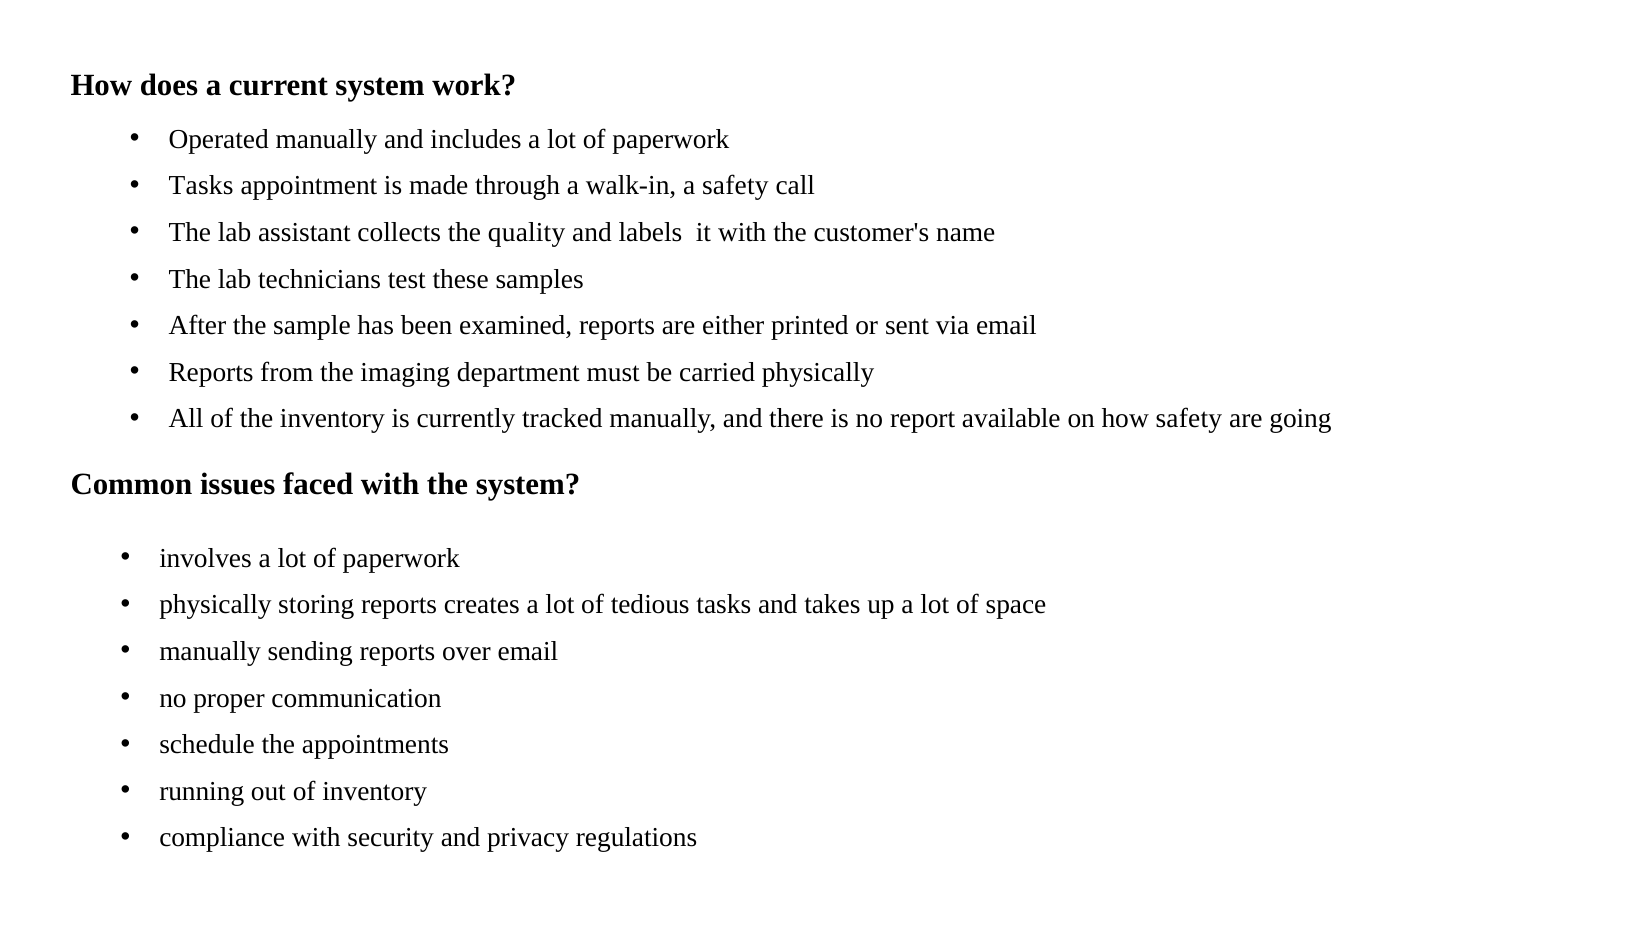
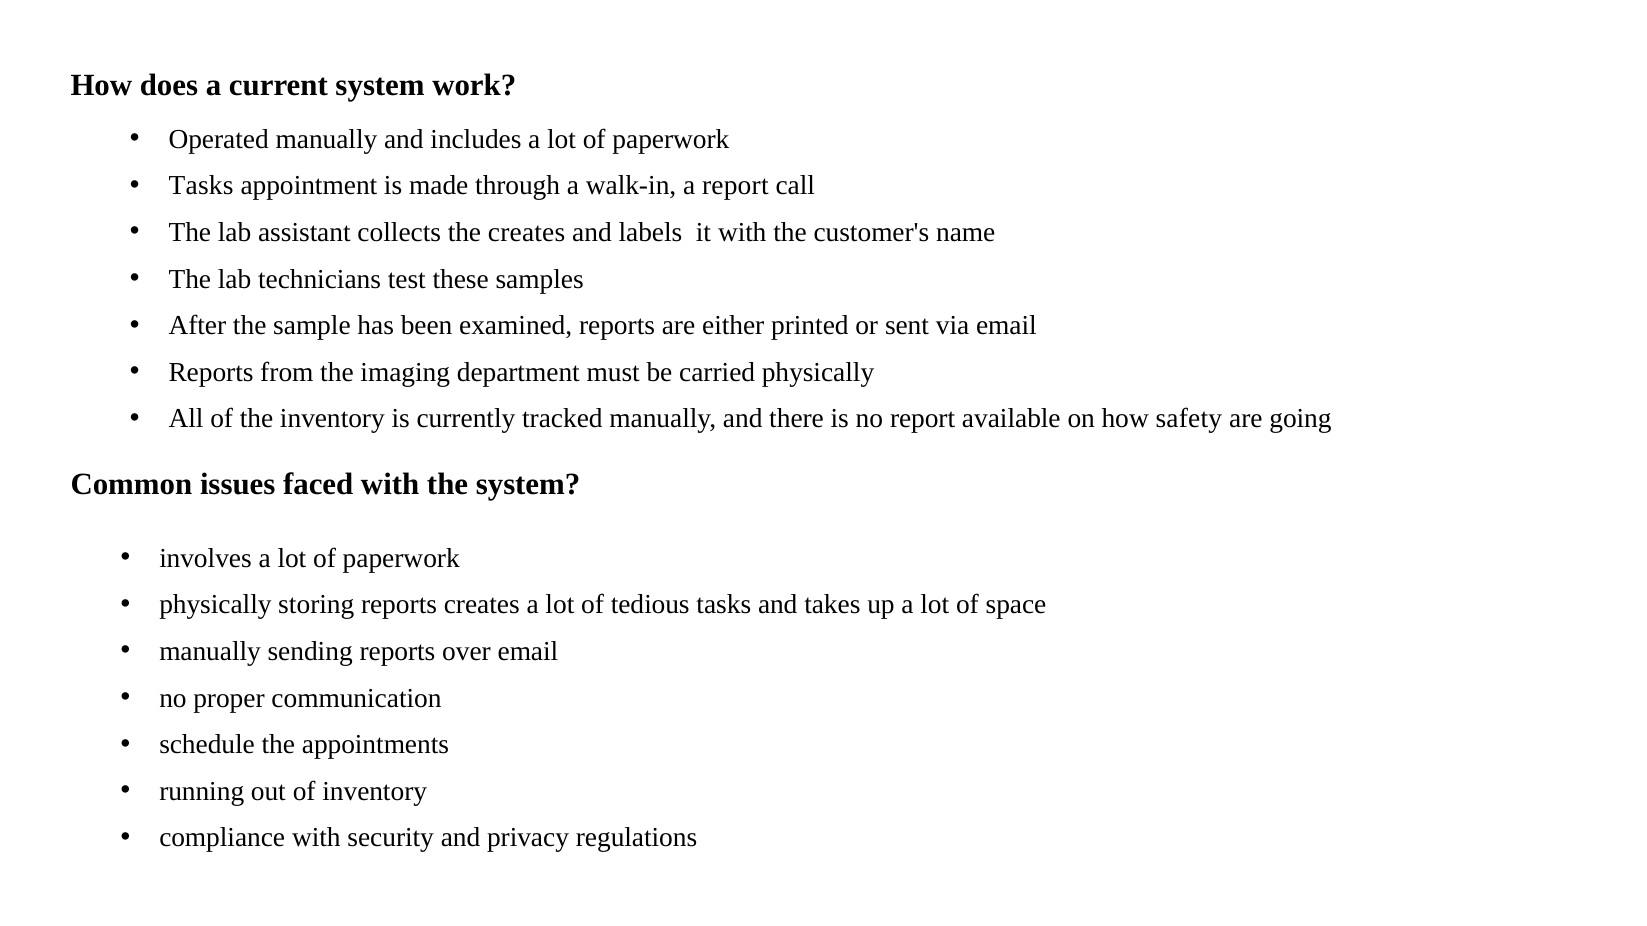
a safety: safety -> report (735, 186)
the quality: quality -> creates (527, 233)
